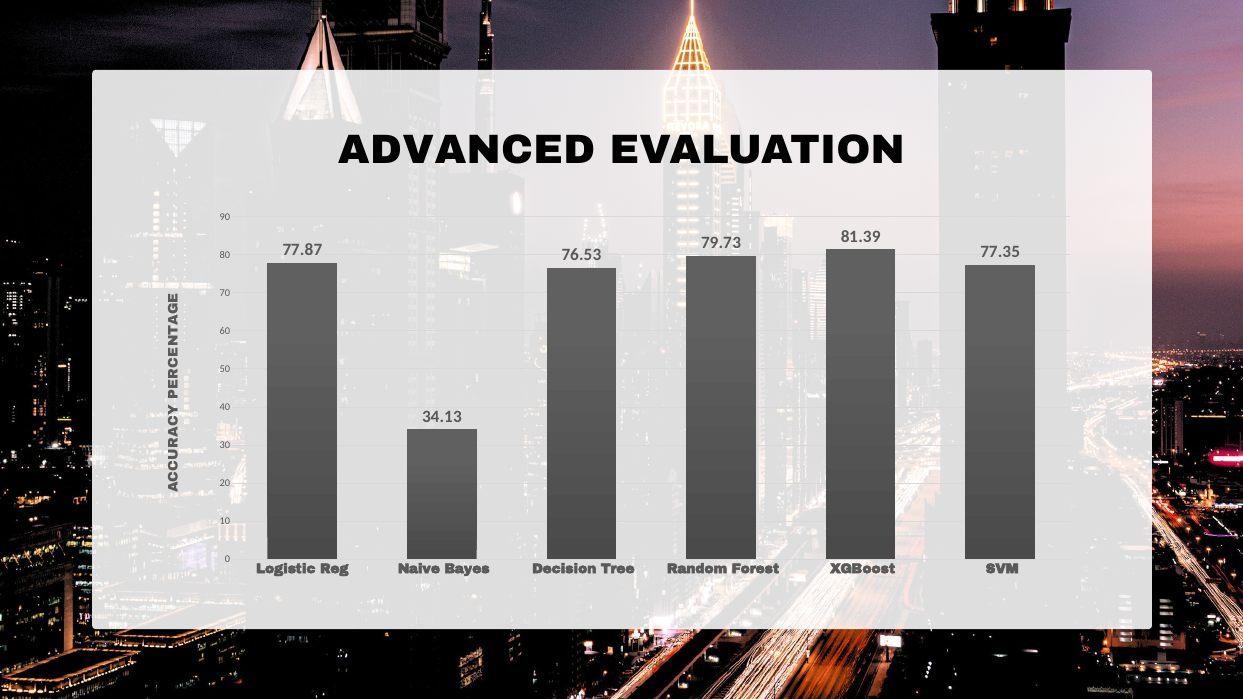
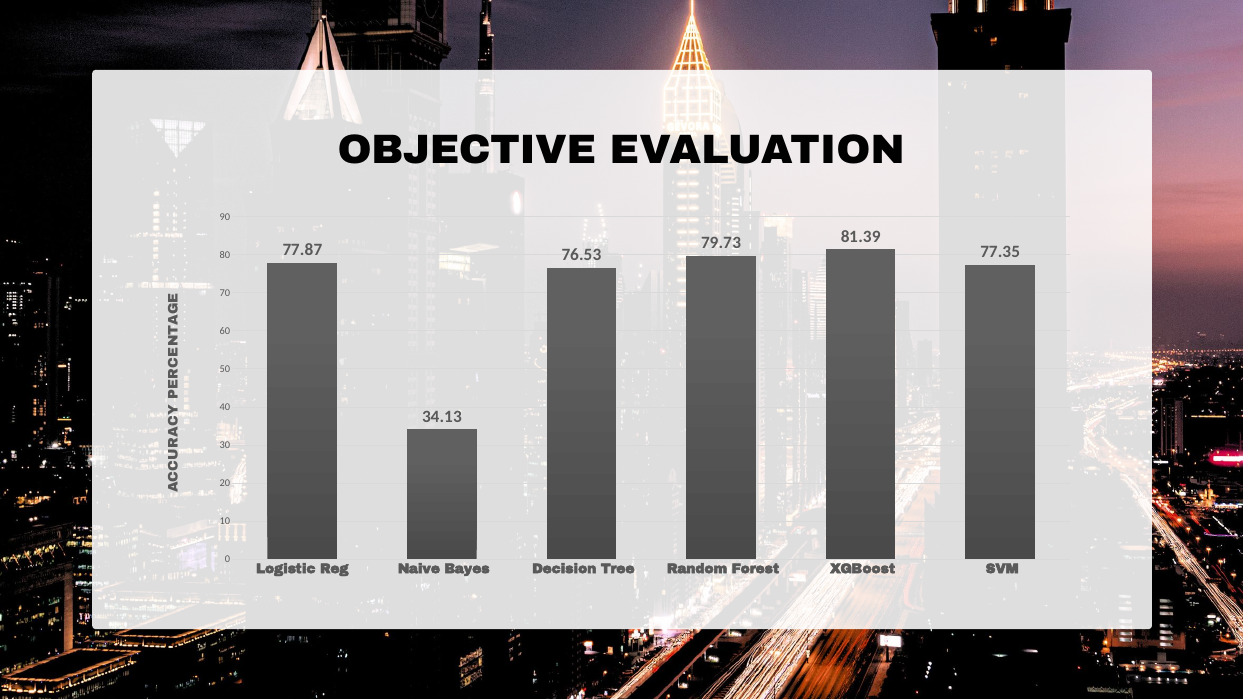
ADVANCED: ADVANCED -> OBJECTIVE (467, 150)
